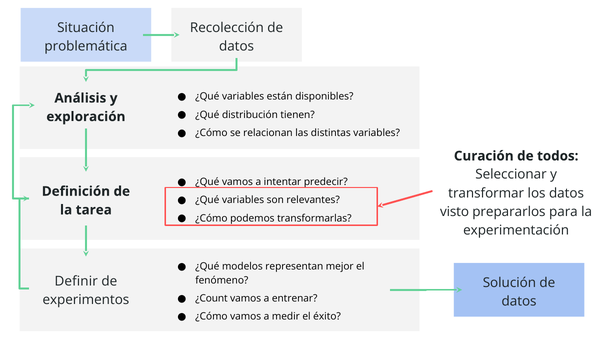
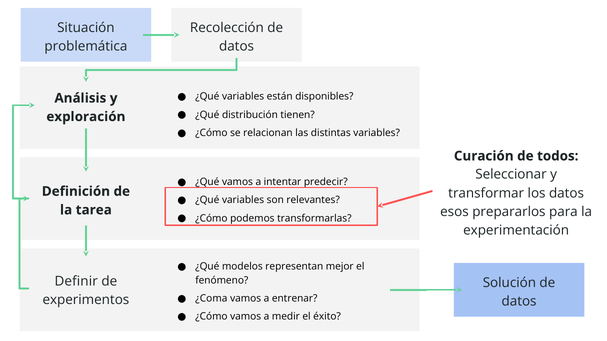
visto: visto -> esos (454, 212)
¿Count: ¿Count -> ¿Coma (211, 299)
